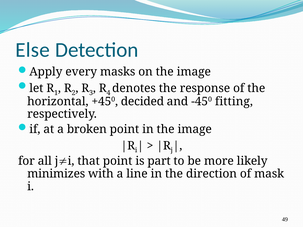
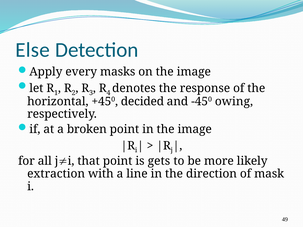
fitting: fitting -> owing (234, 101)
part: part -> gets (159, 161)
minimizes: minimizes -> extraction (56, 174)
